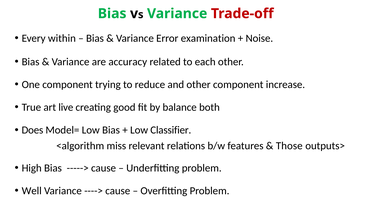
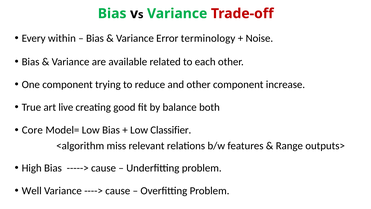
examination: examination -> terminology (208, 38)
accuracy: accuracy -> available (128, 62)
Does: Does -> Core (32, 130)
Those: Those -> Range (289, 145)
